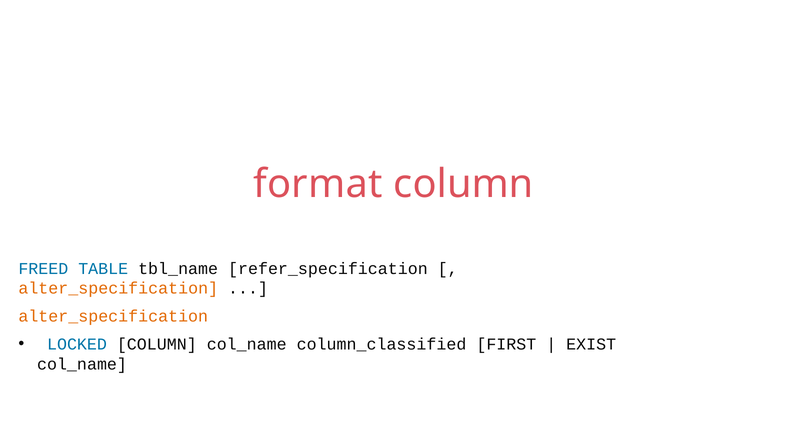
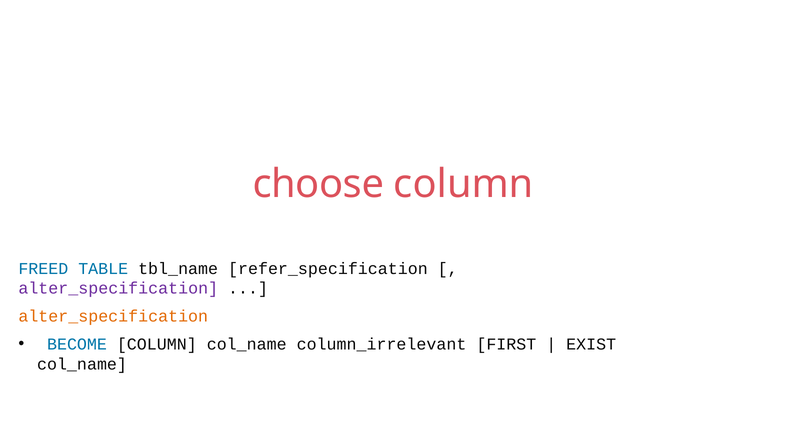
format: format -> choose (318, 184)
alter_specification colour: orange -> purple (118, 289)
LOCKED: LOCKED -> BECOME (77, 344)
column_classified: column_classified -> column_irrelevant (382, 344)
